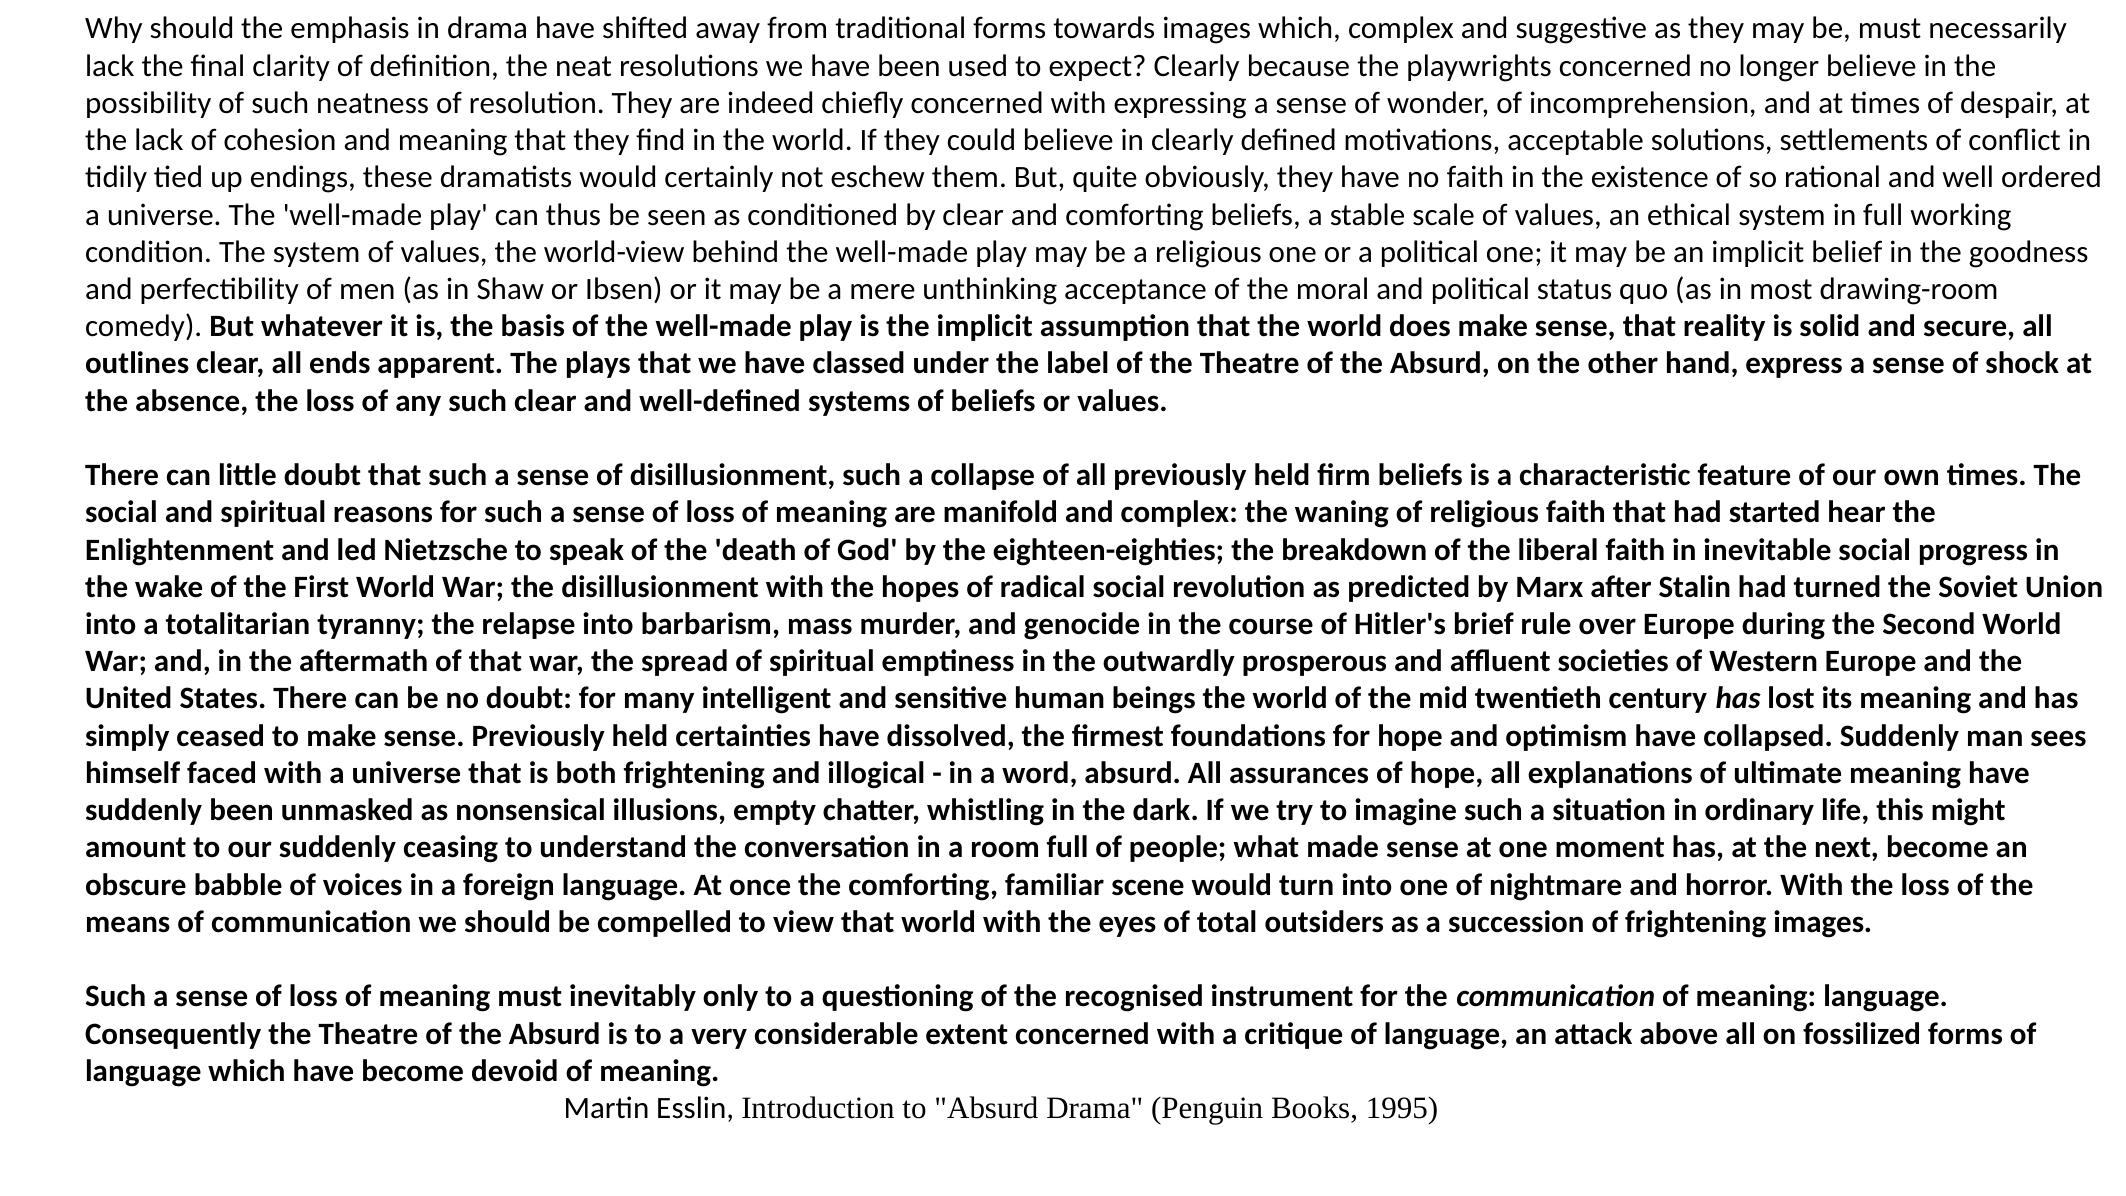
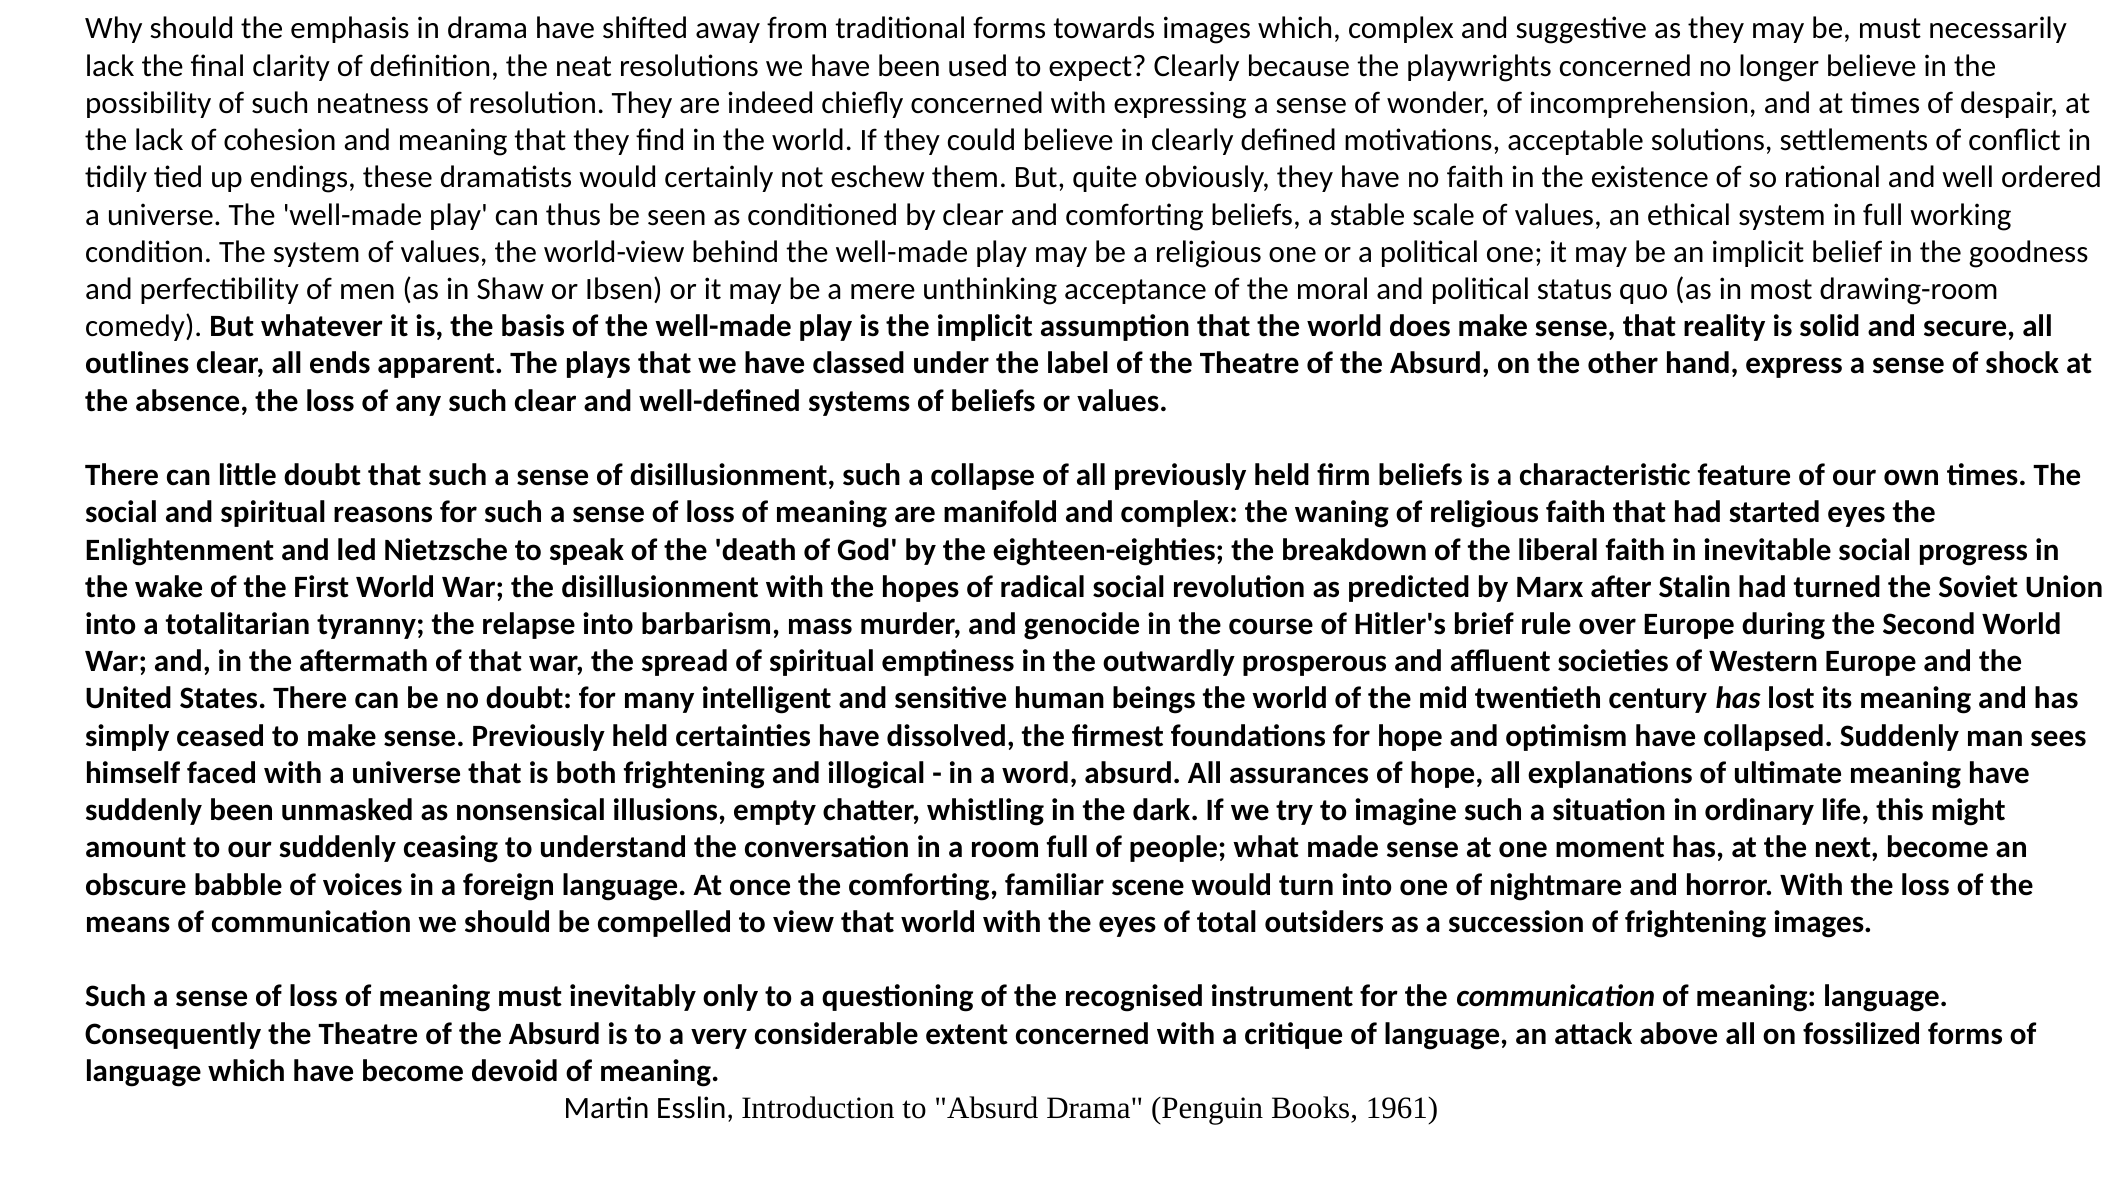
started hear: hear -> eyes (1856, 513)
1995: 1995 -> 1961 (1402, 1108)
